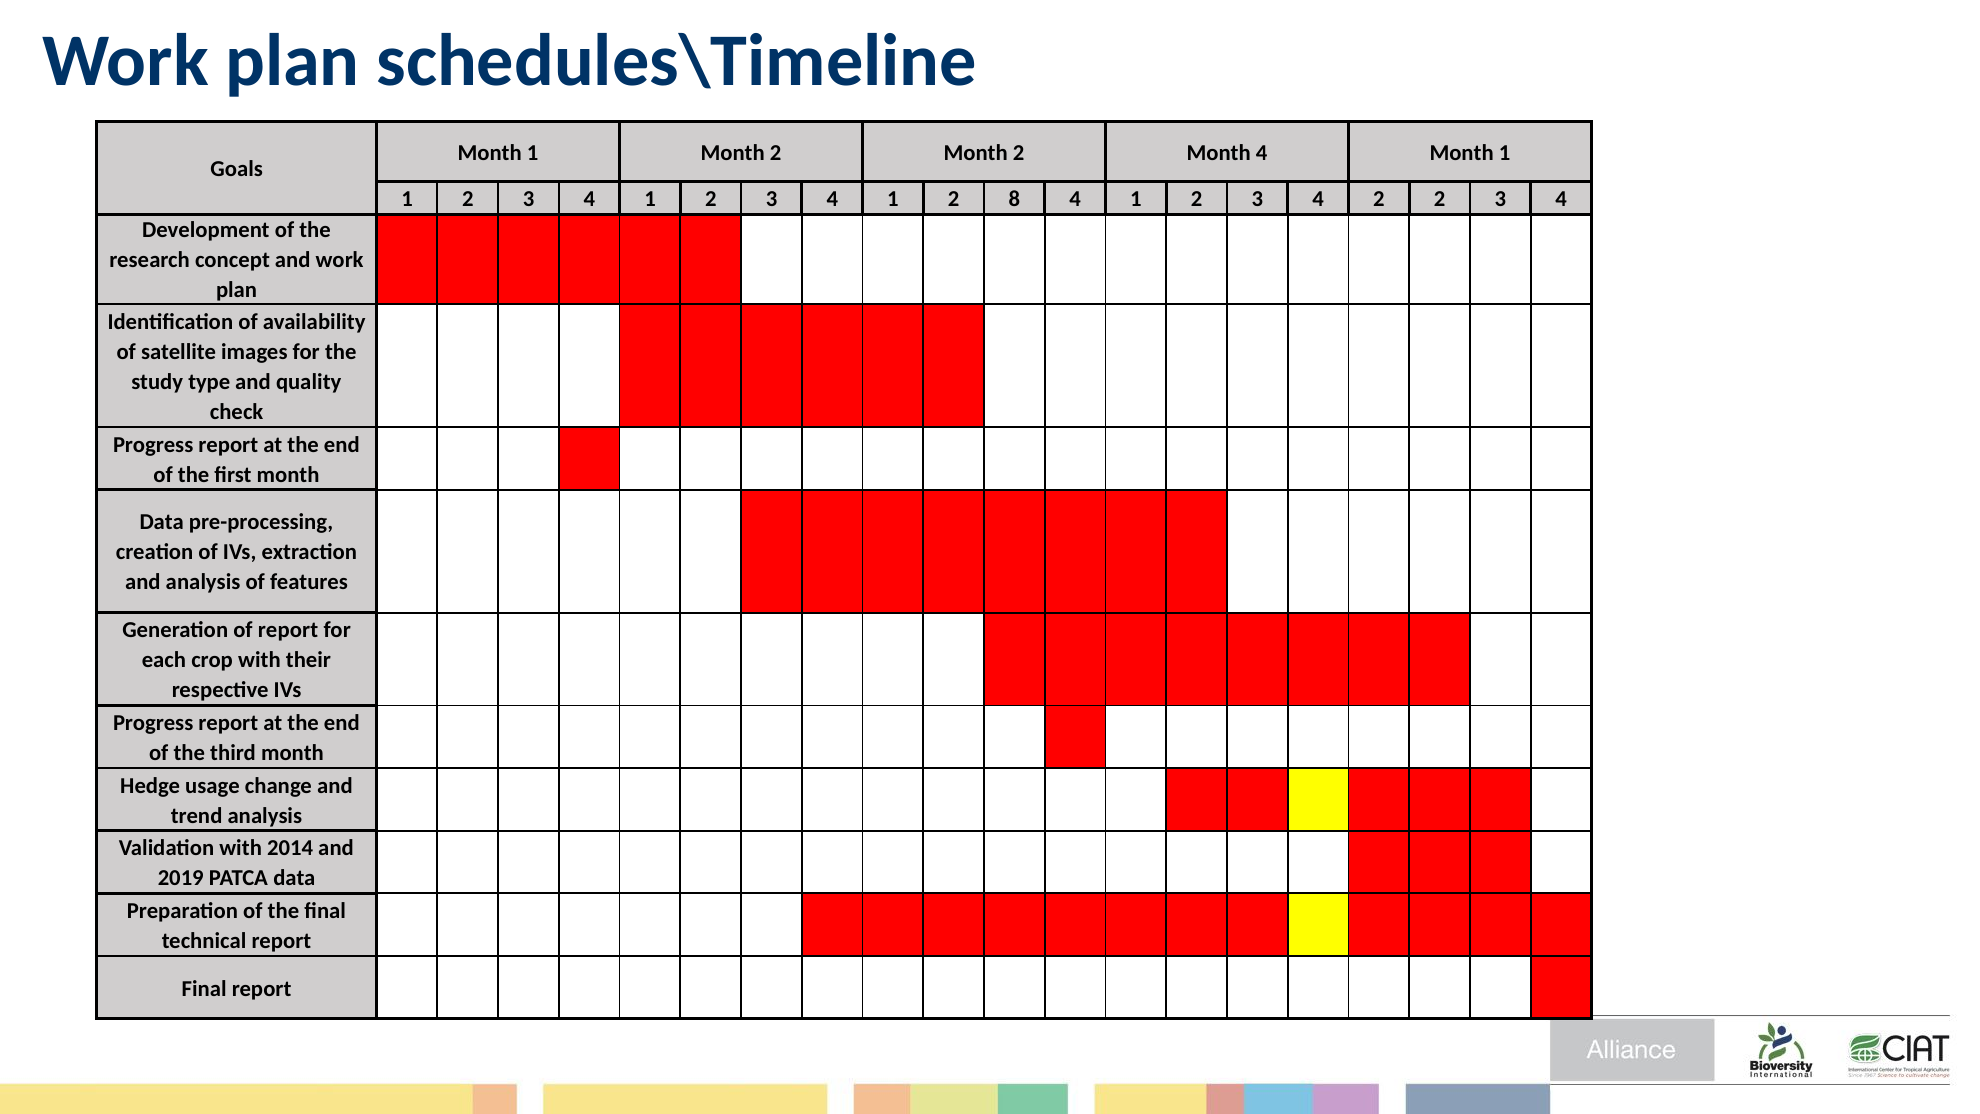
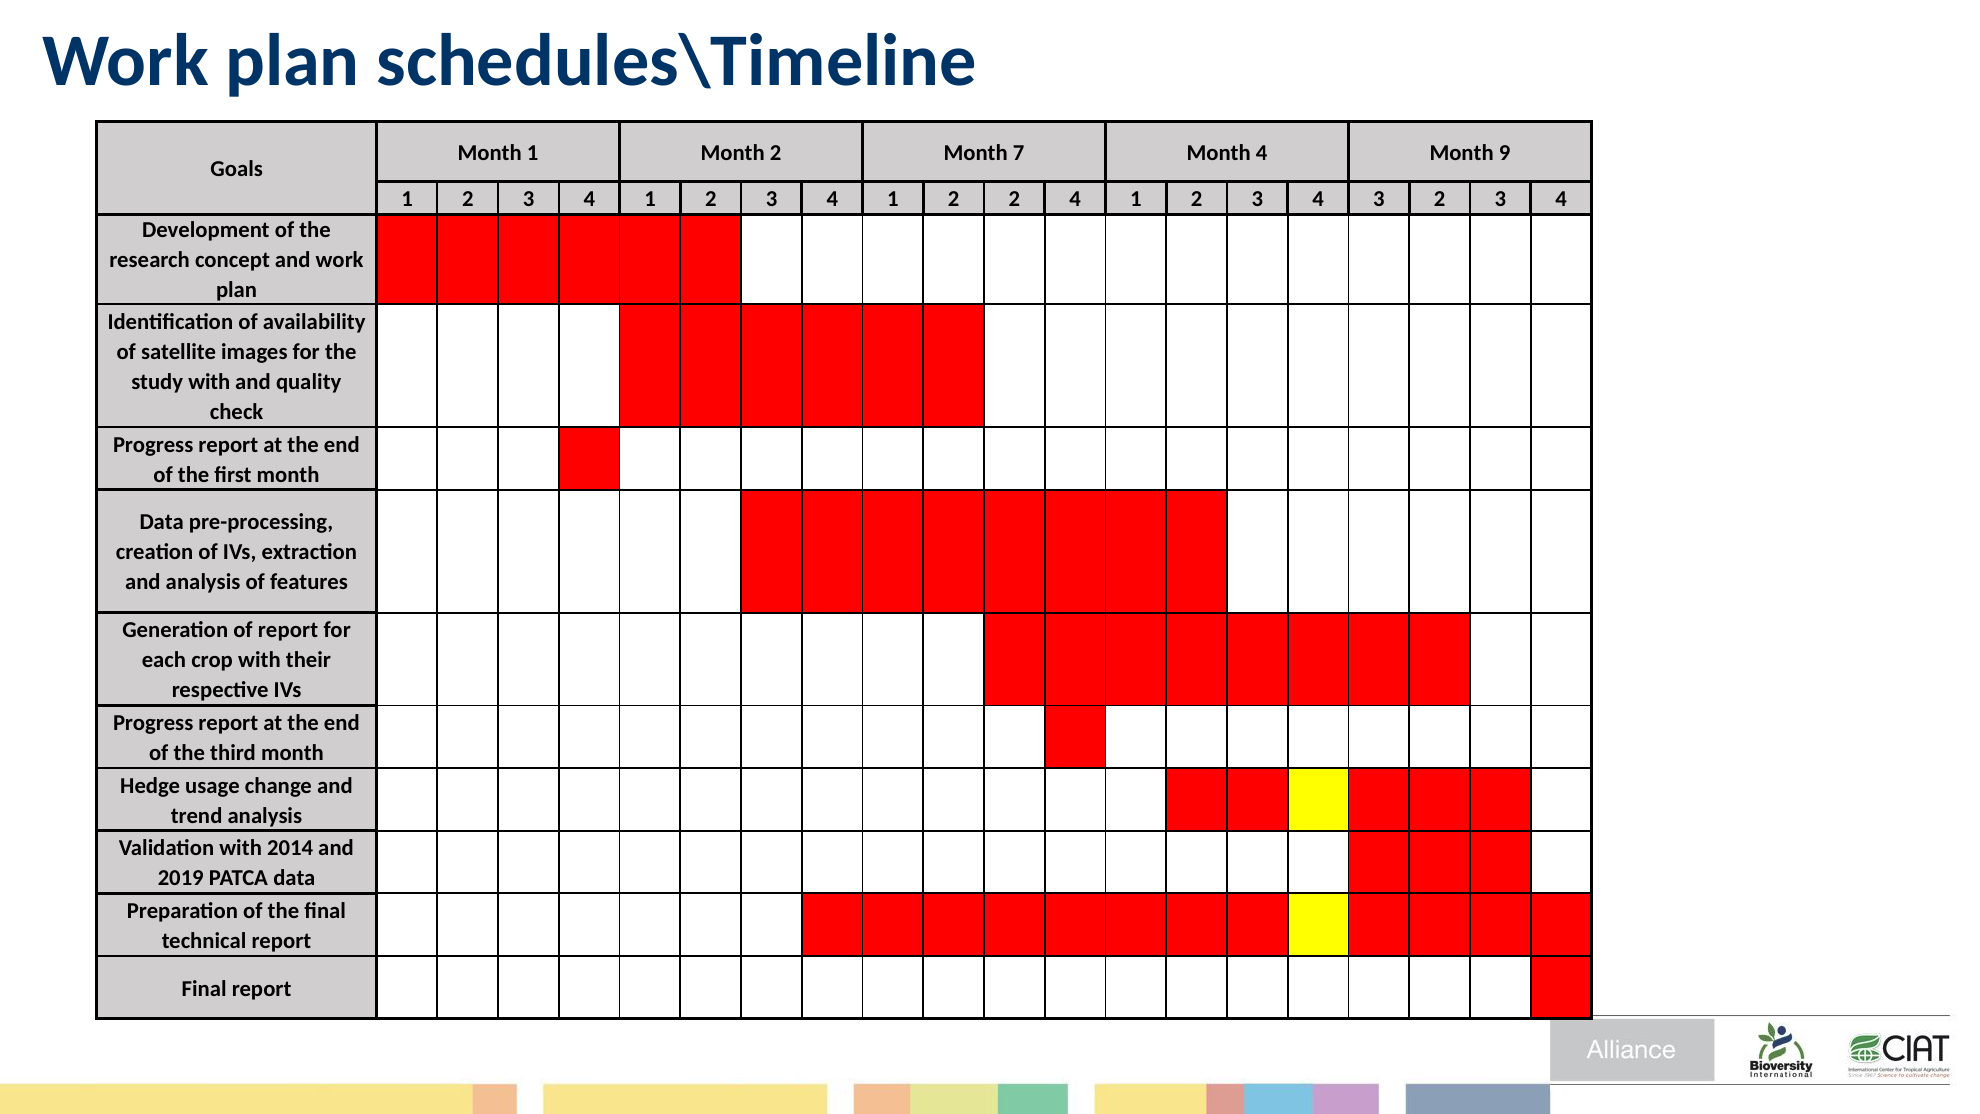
2 Month 2: 2 -> 7 (1019, 153)
4 Month 1: 1 -> 9 (1505, 153)
2 8: 8 -> 2 (1014, 199)
4 2: 2 -> 3 (1379, 199)
study type: type -> with (209, 382)
